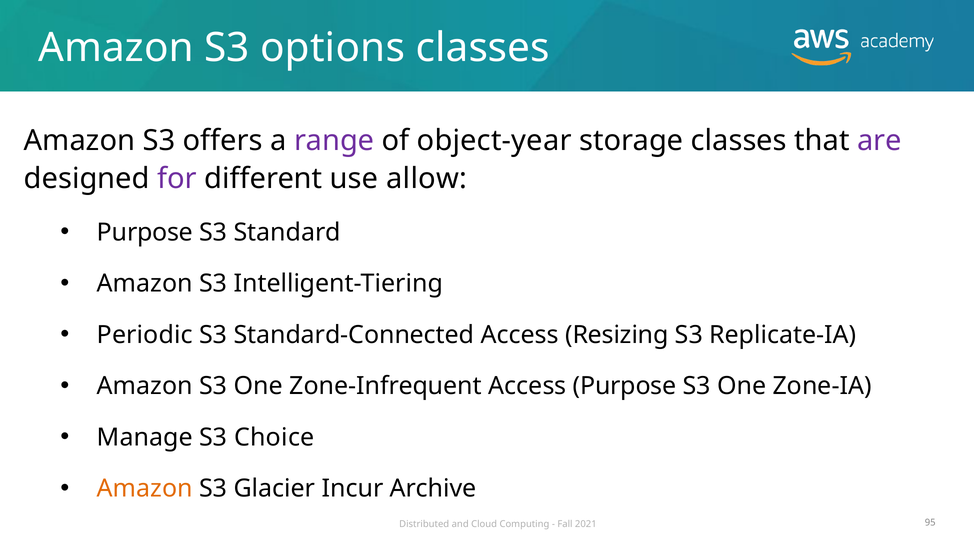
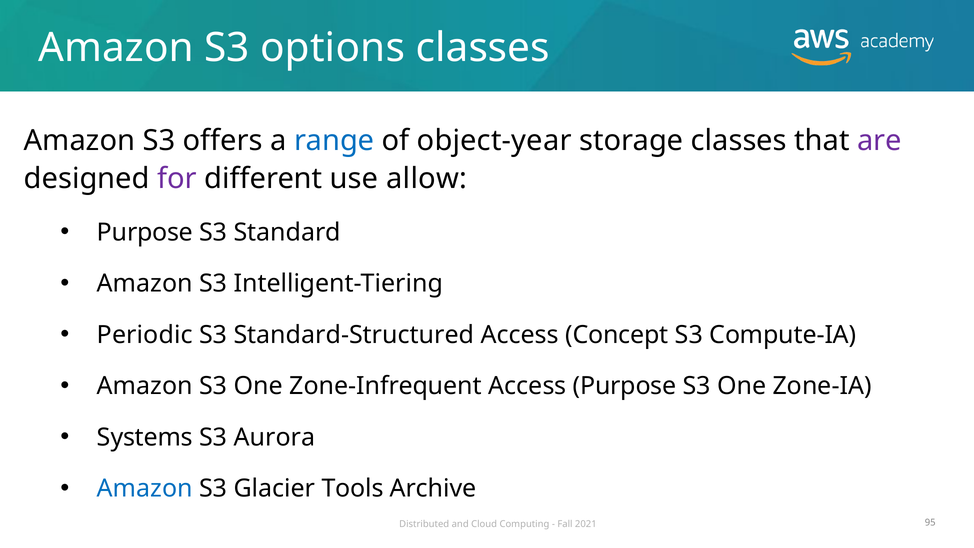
range colour: purple -> blue (334, 140)
Standard-Connected: Standard-Connected -> Standard-Structured (354, 335)
Resizing: Resizing -> Concept (617, 335)
Replicate-IA: Replicate-IA -> Compute-IA (783, 335)
Manage: Manage -> Systems (145, 437)
Choice: Choice -> Aurora (274, 437)
Amazon colour: orange -> blue (145, 489)
Incur: Incur -> Tools (353, 489)
